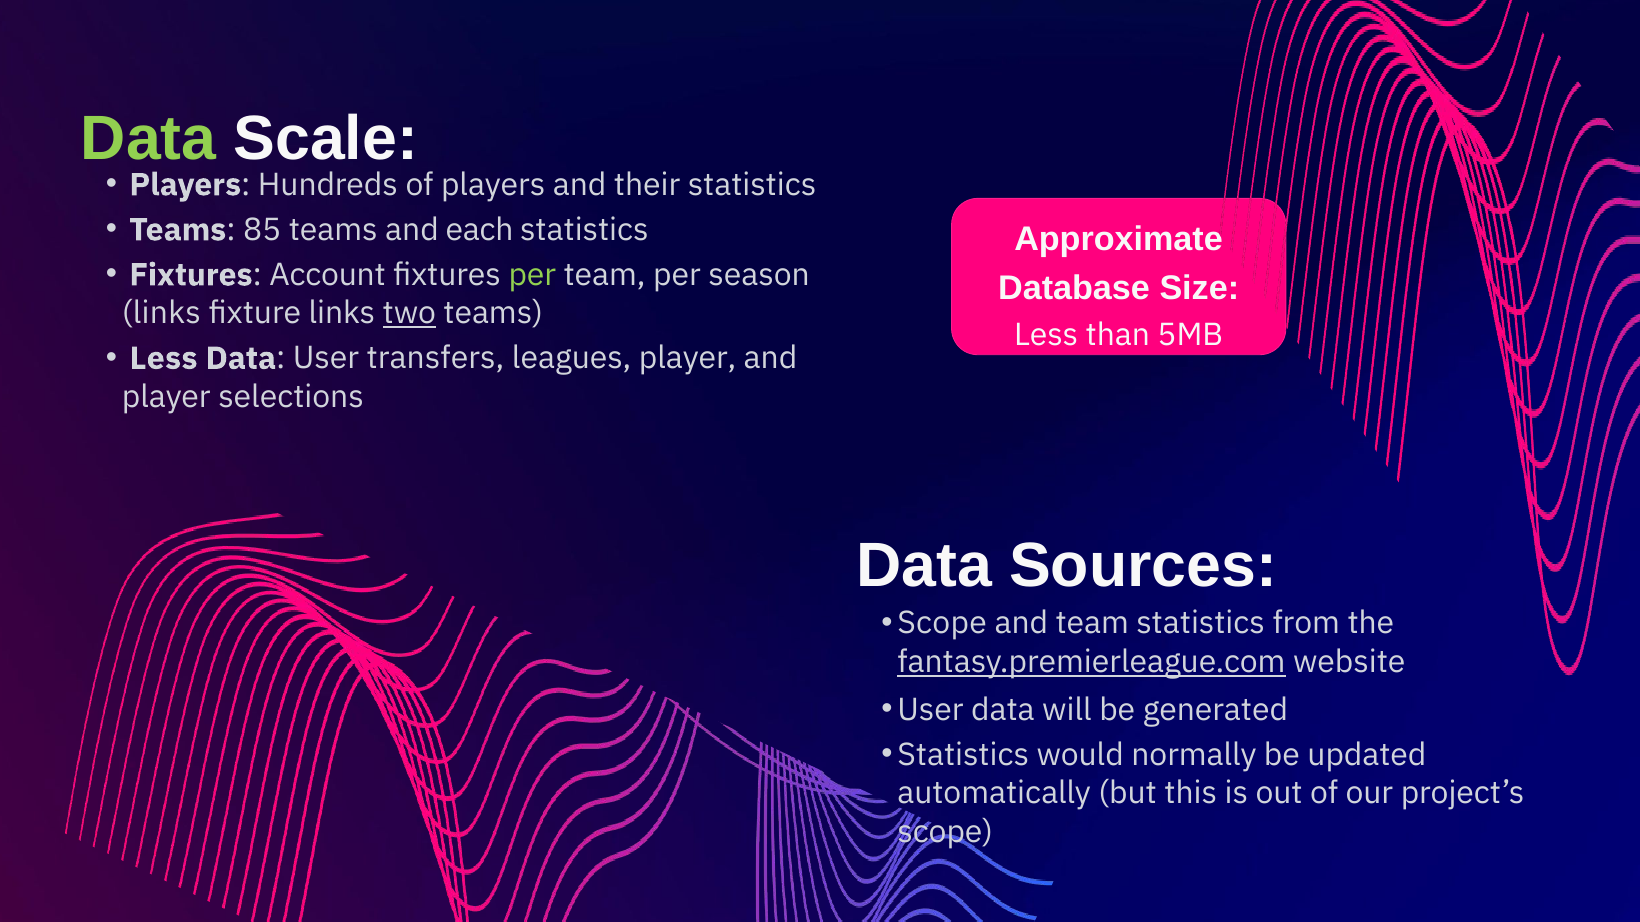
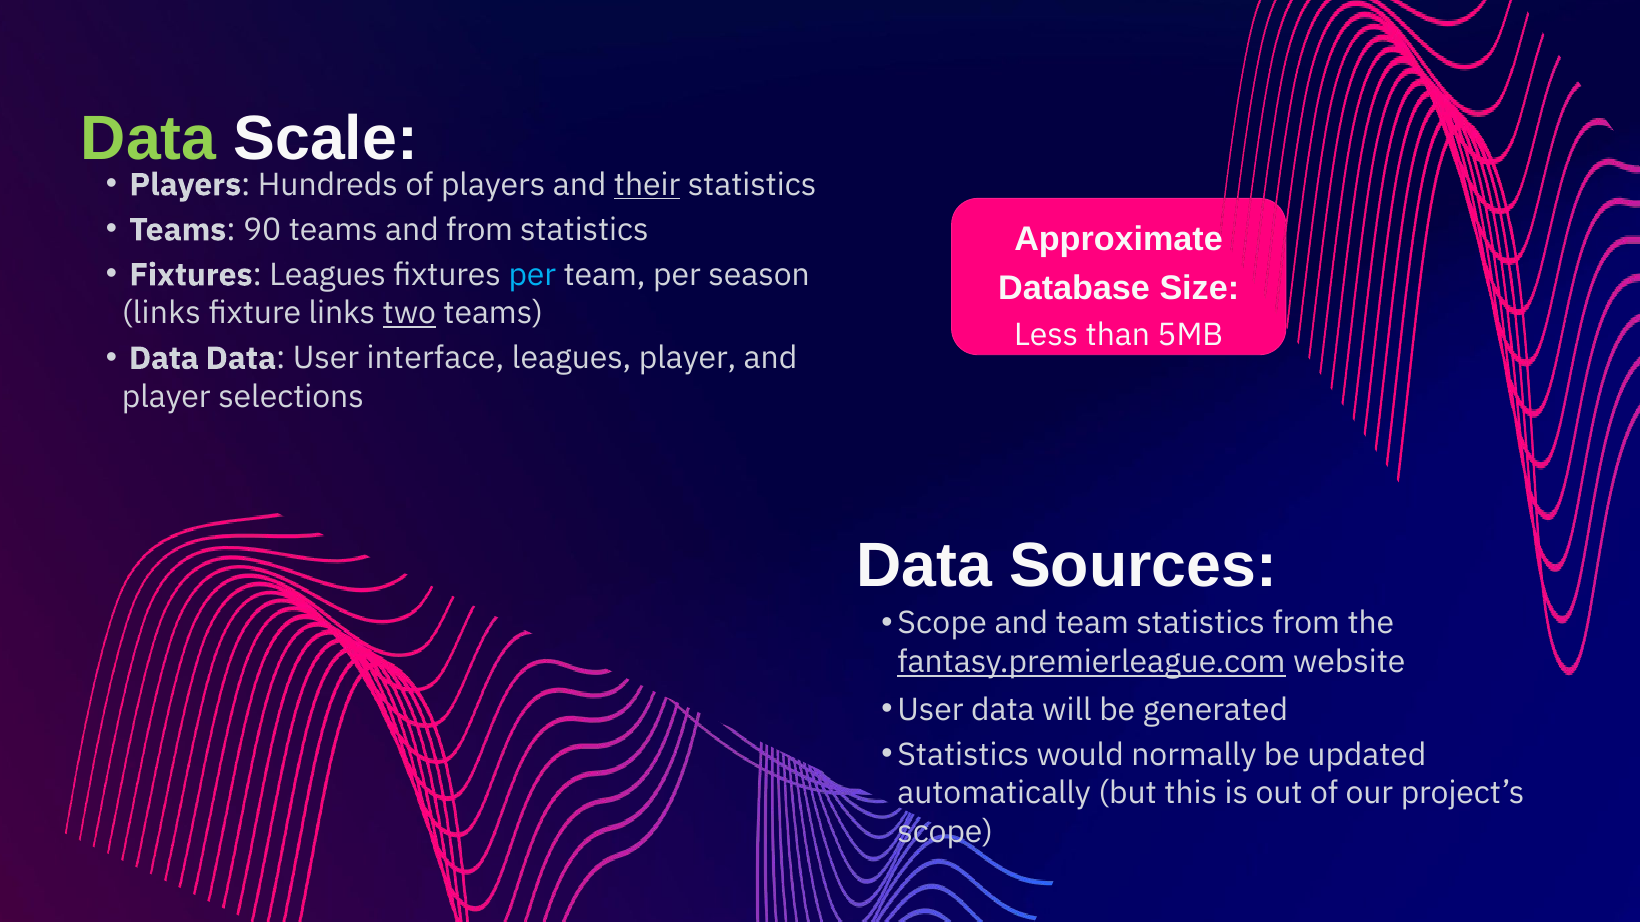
their underline: none -> present (647, 185)
85: 85 -> 90 (262, 230)
and each: each -> from (480, 230)
Fixtures Account: Account -> Leagues (328, 275)
per colour: light green -> light blue (532, 275)
Less: Less -> Data (164, 359)
transfers: transfers -> interface (435, 359)
